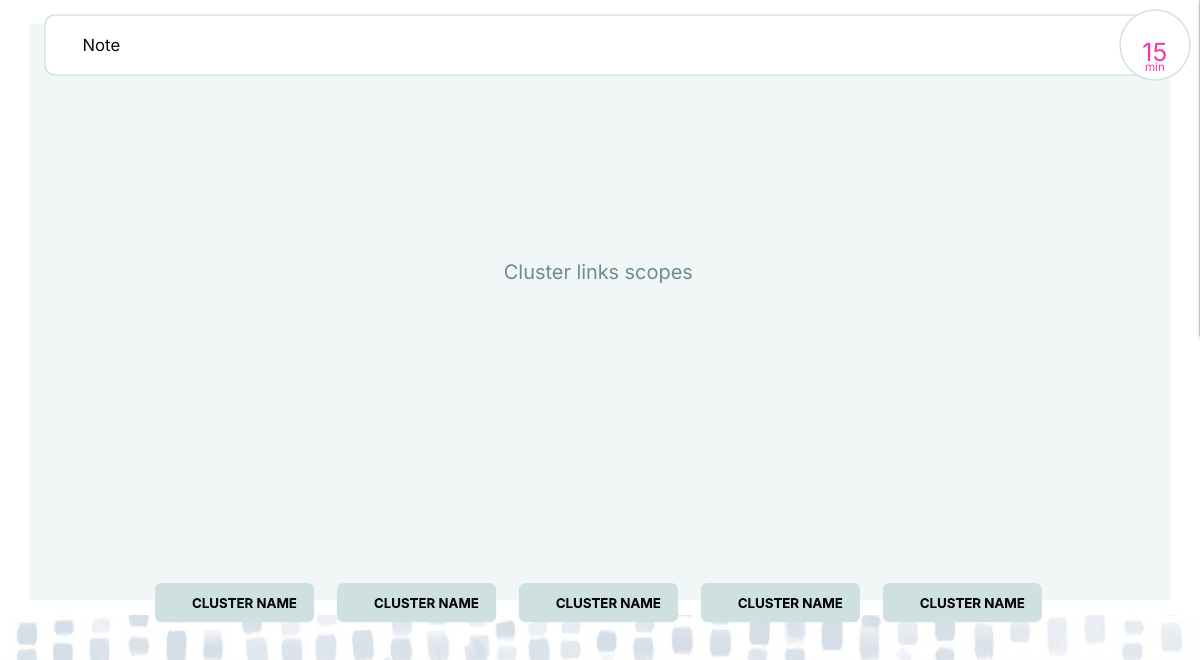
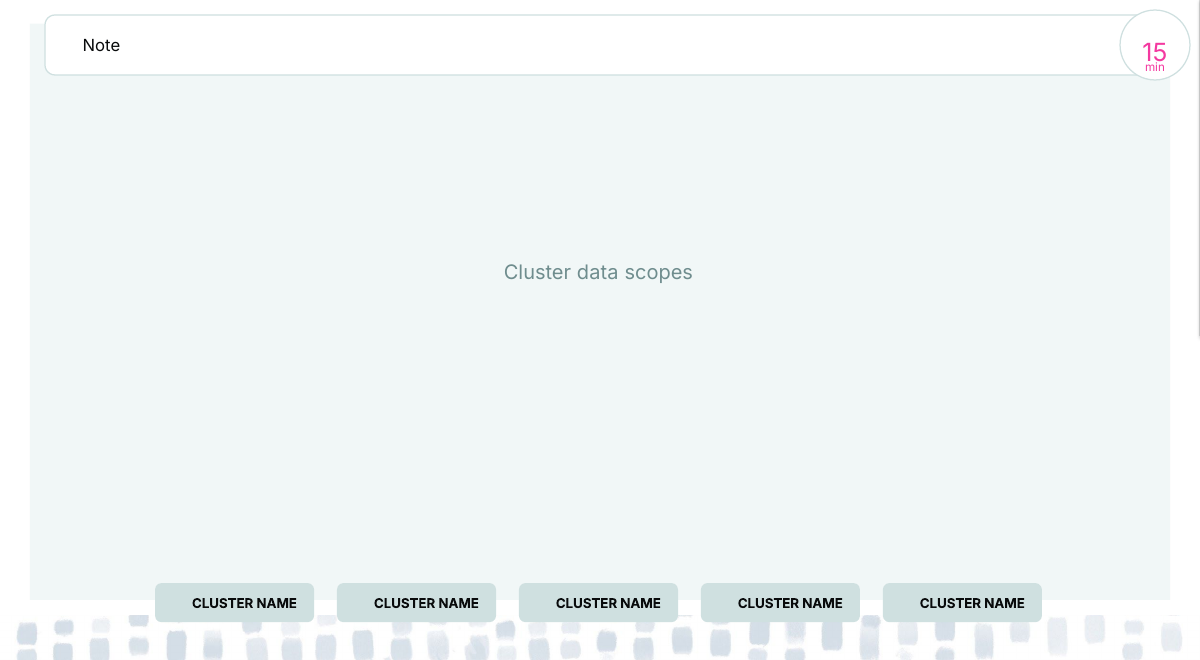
Cluster links: links -> data (598, 272)
